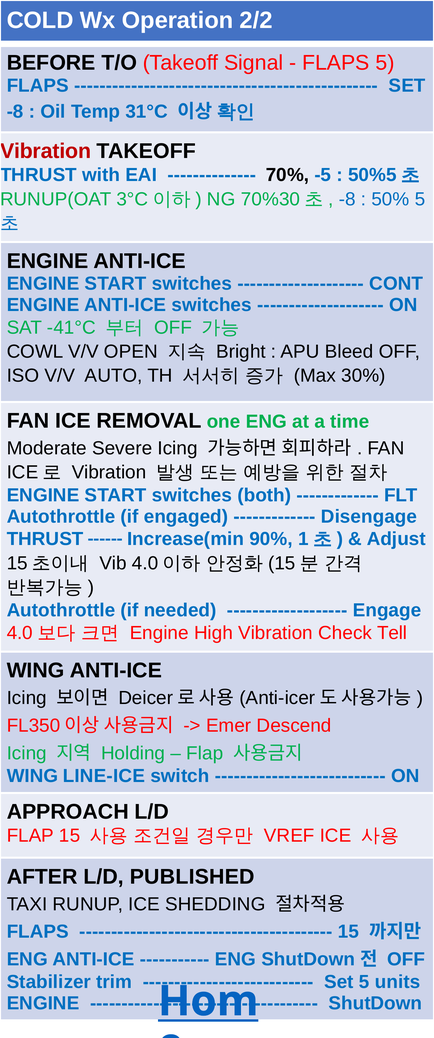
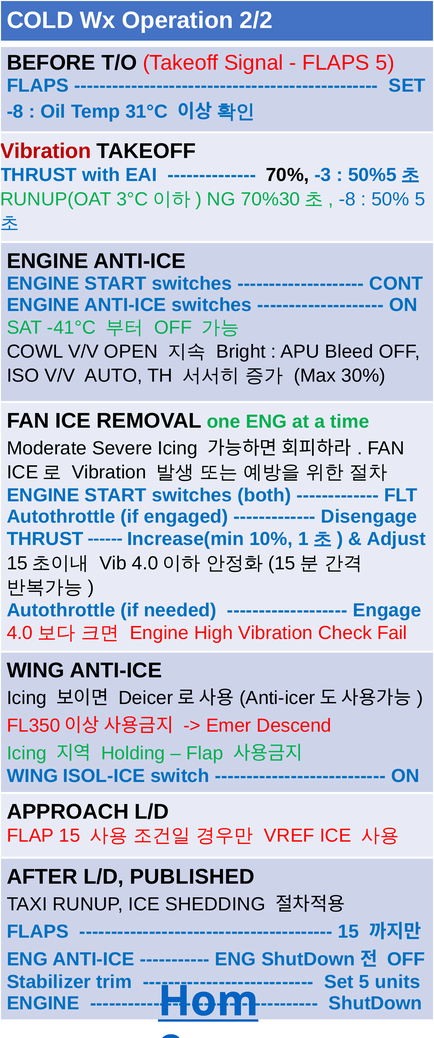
-5: -5 -> -3 (323, 175)
90%: 90% -> 10% (271, 539)
Tell: Tell -> Fail (392, 633)
LINE-ICE: LINE-ICE -> ISOL-ICE (104, 776)
